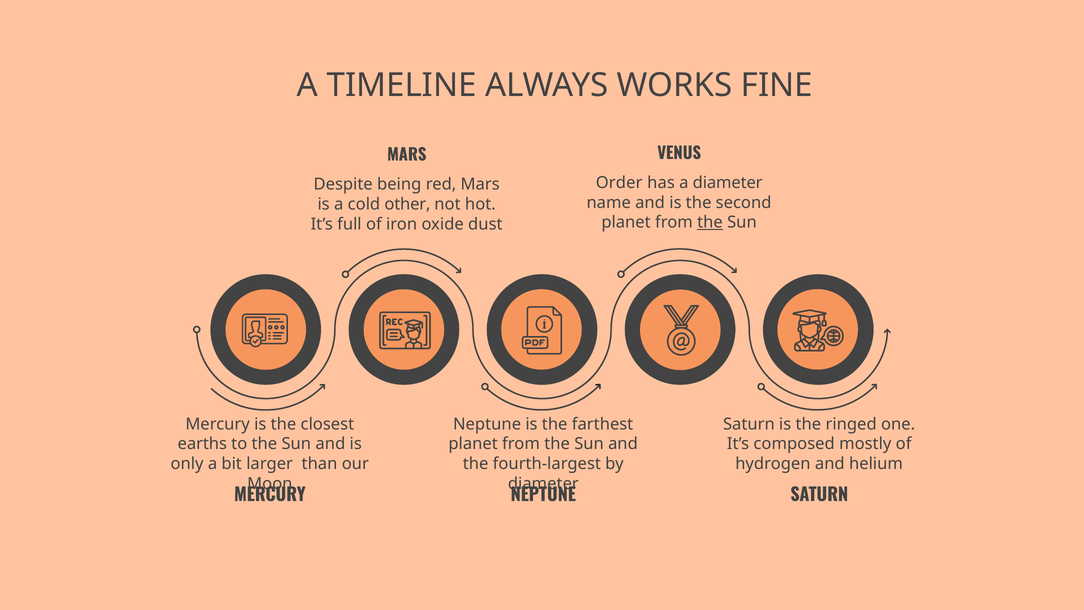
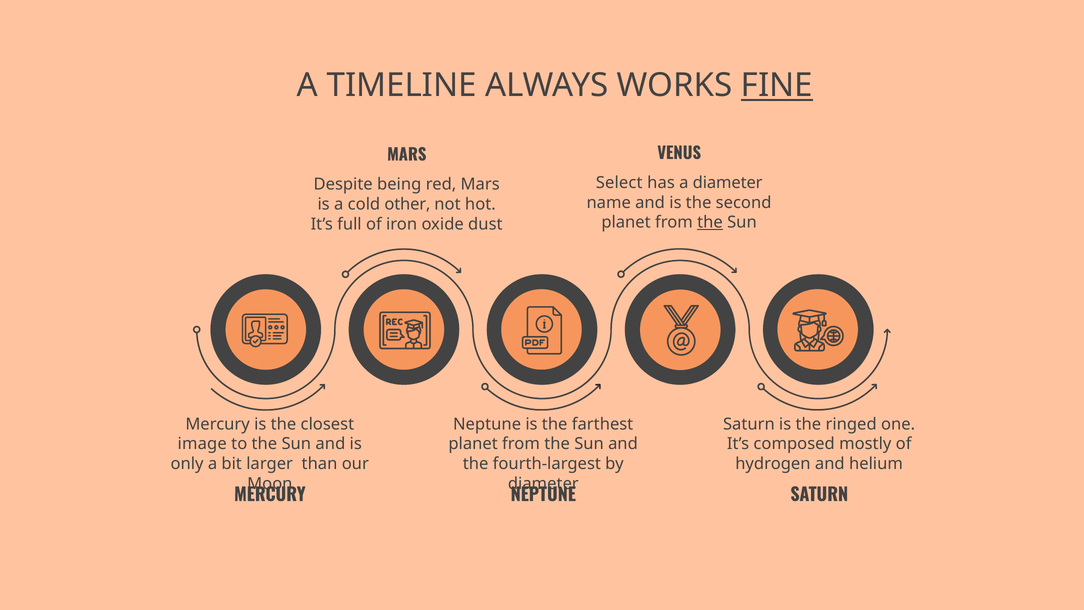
FINE underline: none -> present (777, 86)
Order: Order -> Select (619, 183)
earths: earths -> image (202, 444)
